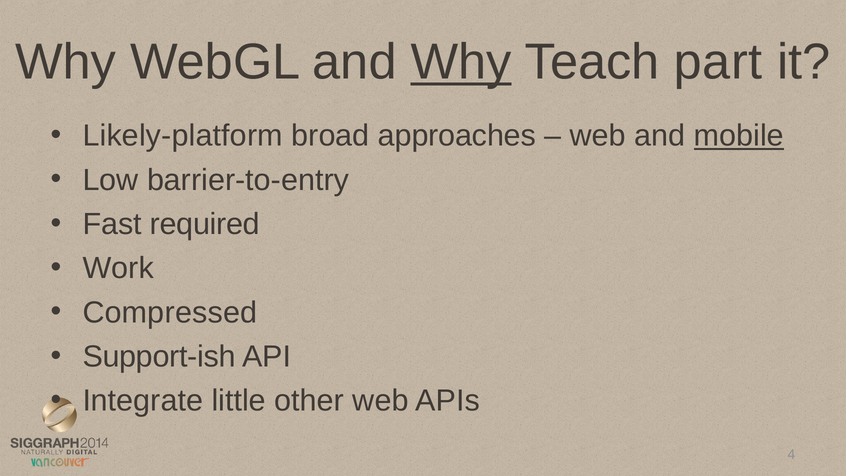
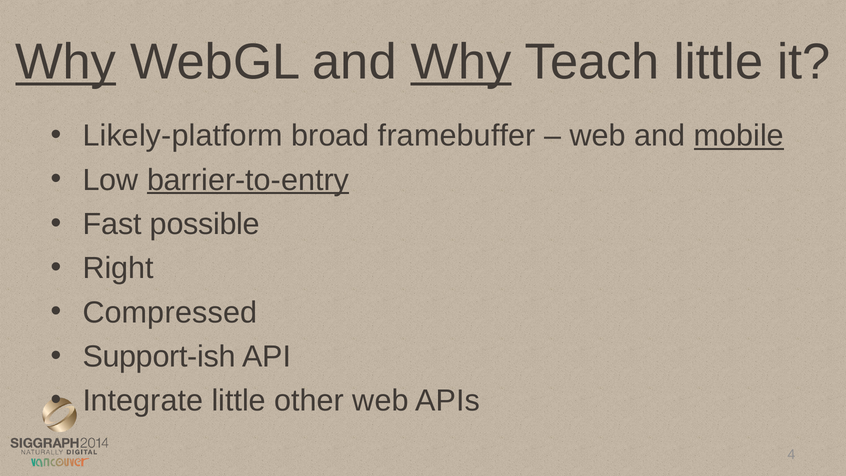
Why underline: none -> present (66, 62)
Teach part: part -> little (718, 62)
approaches: approaches -> framebuffer (457, 136)
barrier-to-entry underline: none -> present (248, 180)
required: required -> possible (205, 224)
Work: Work -> Right (118, 268)
